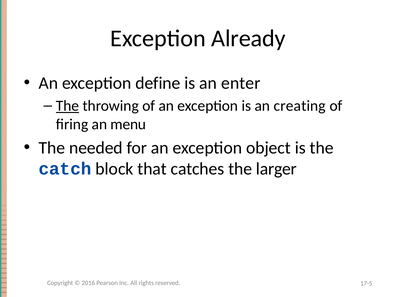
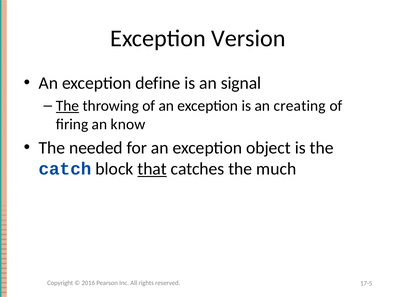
Already: Already -> Version (248, 38)
enter: enter -> signal (241, 83)
menu: menu -> know (128, 124)
that underline: none -> present (152, 169)
larger: larger -> much (276, 169)
